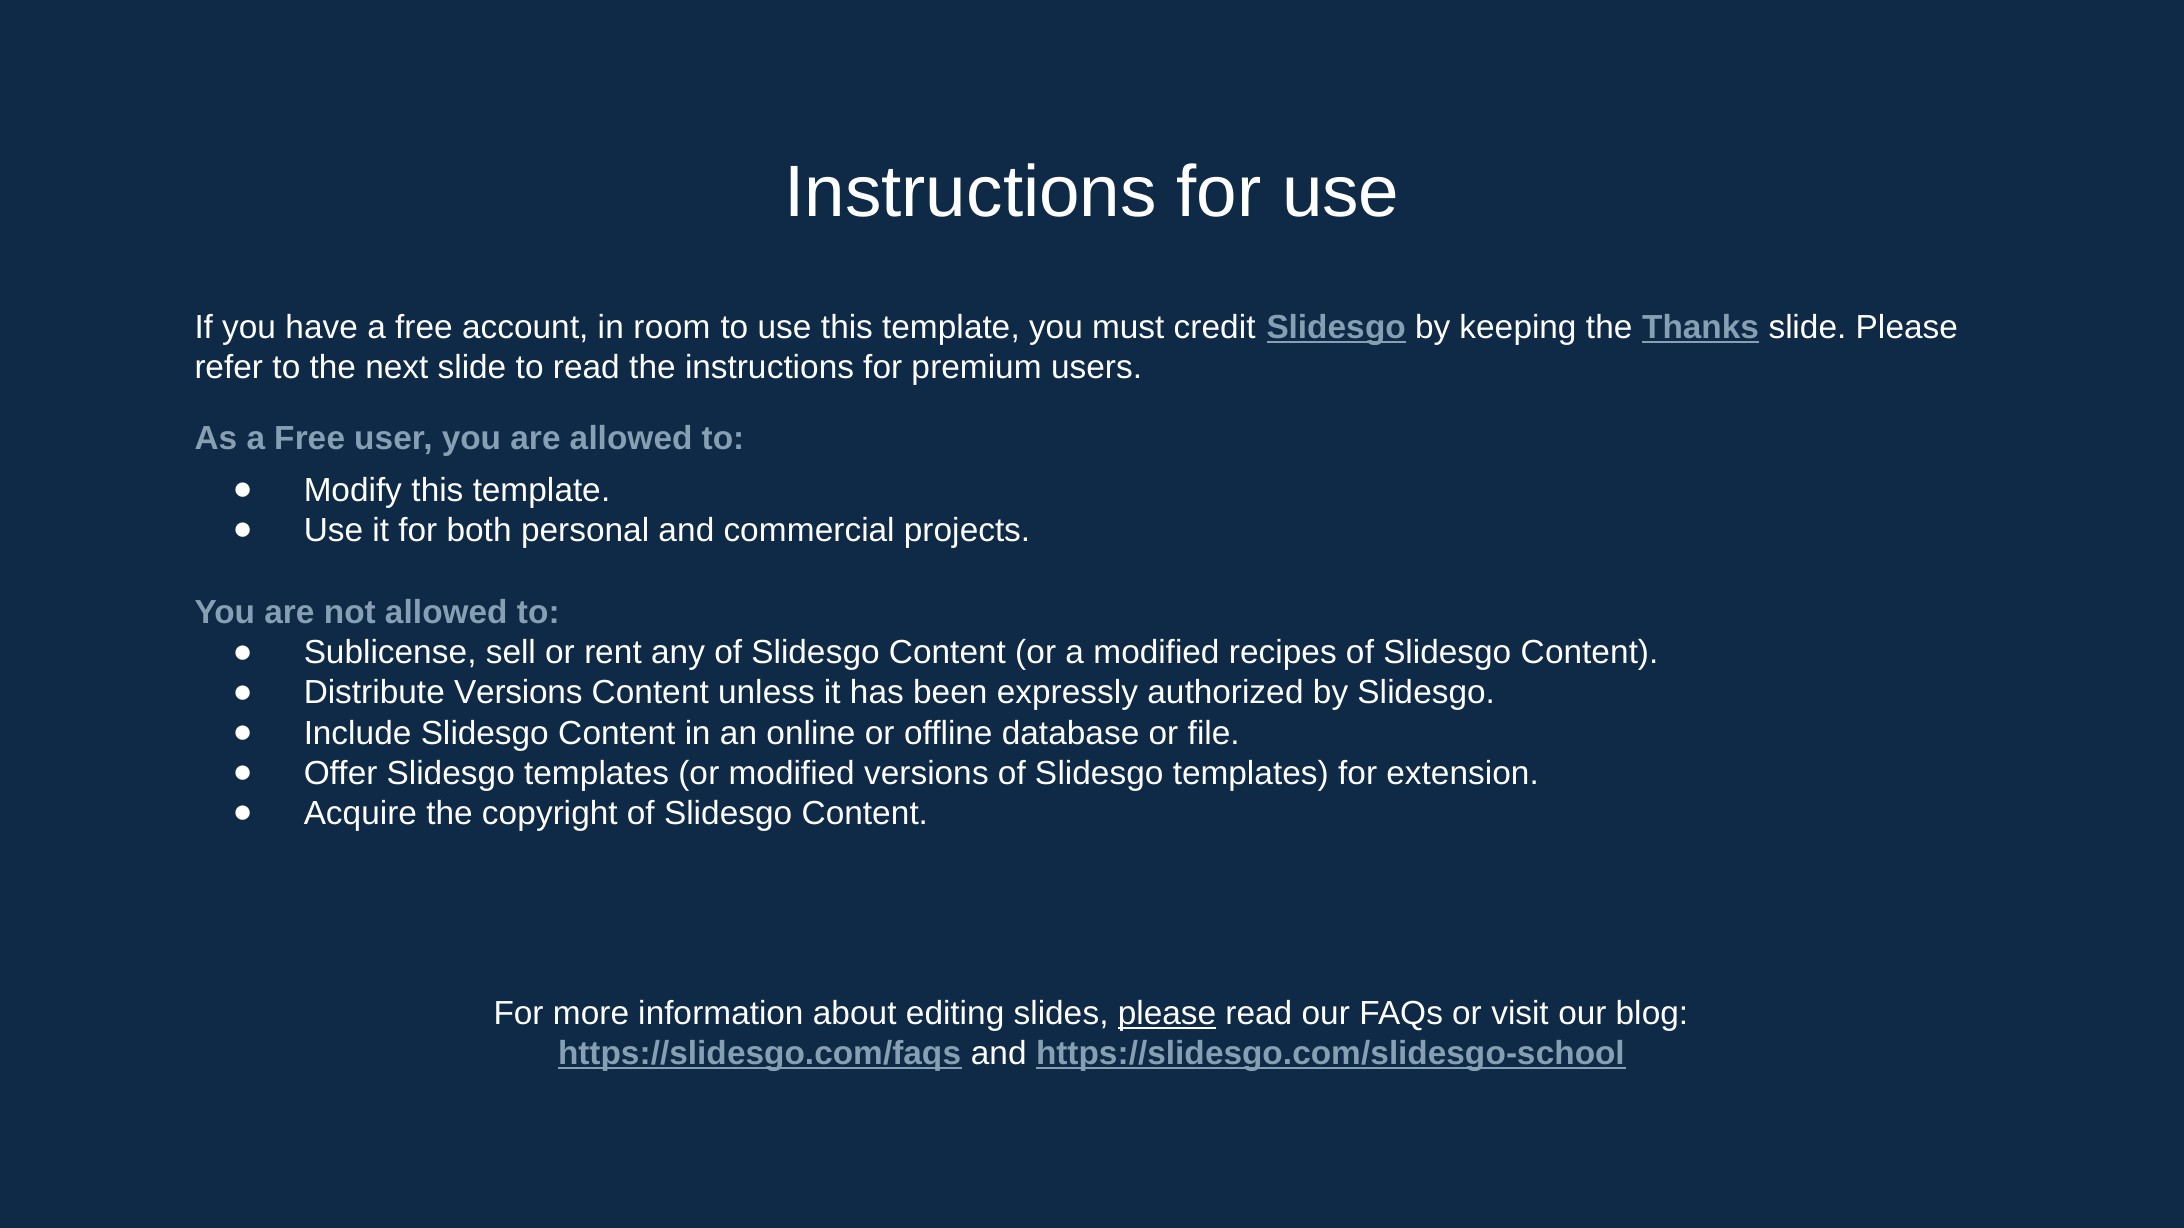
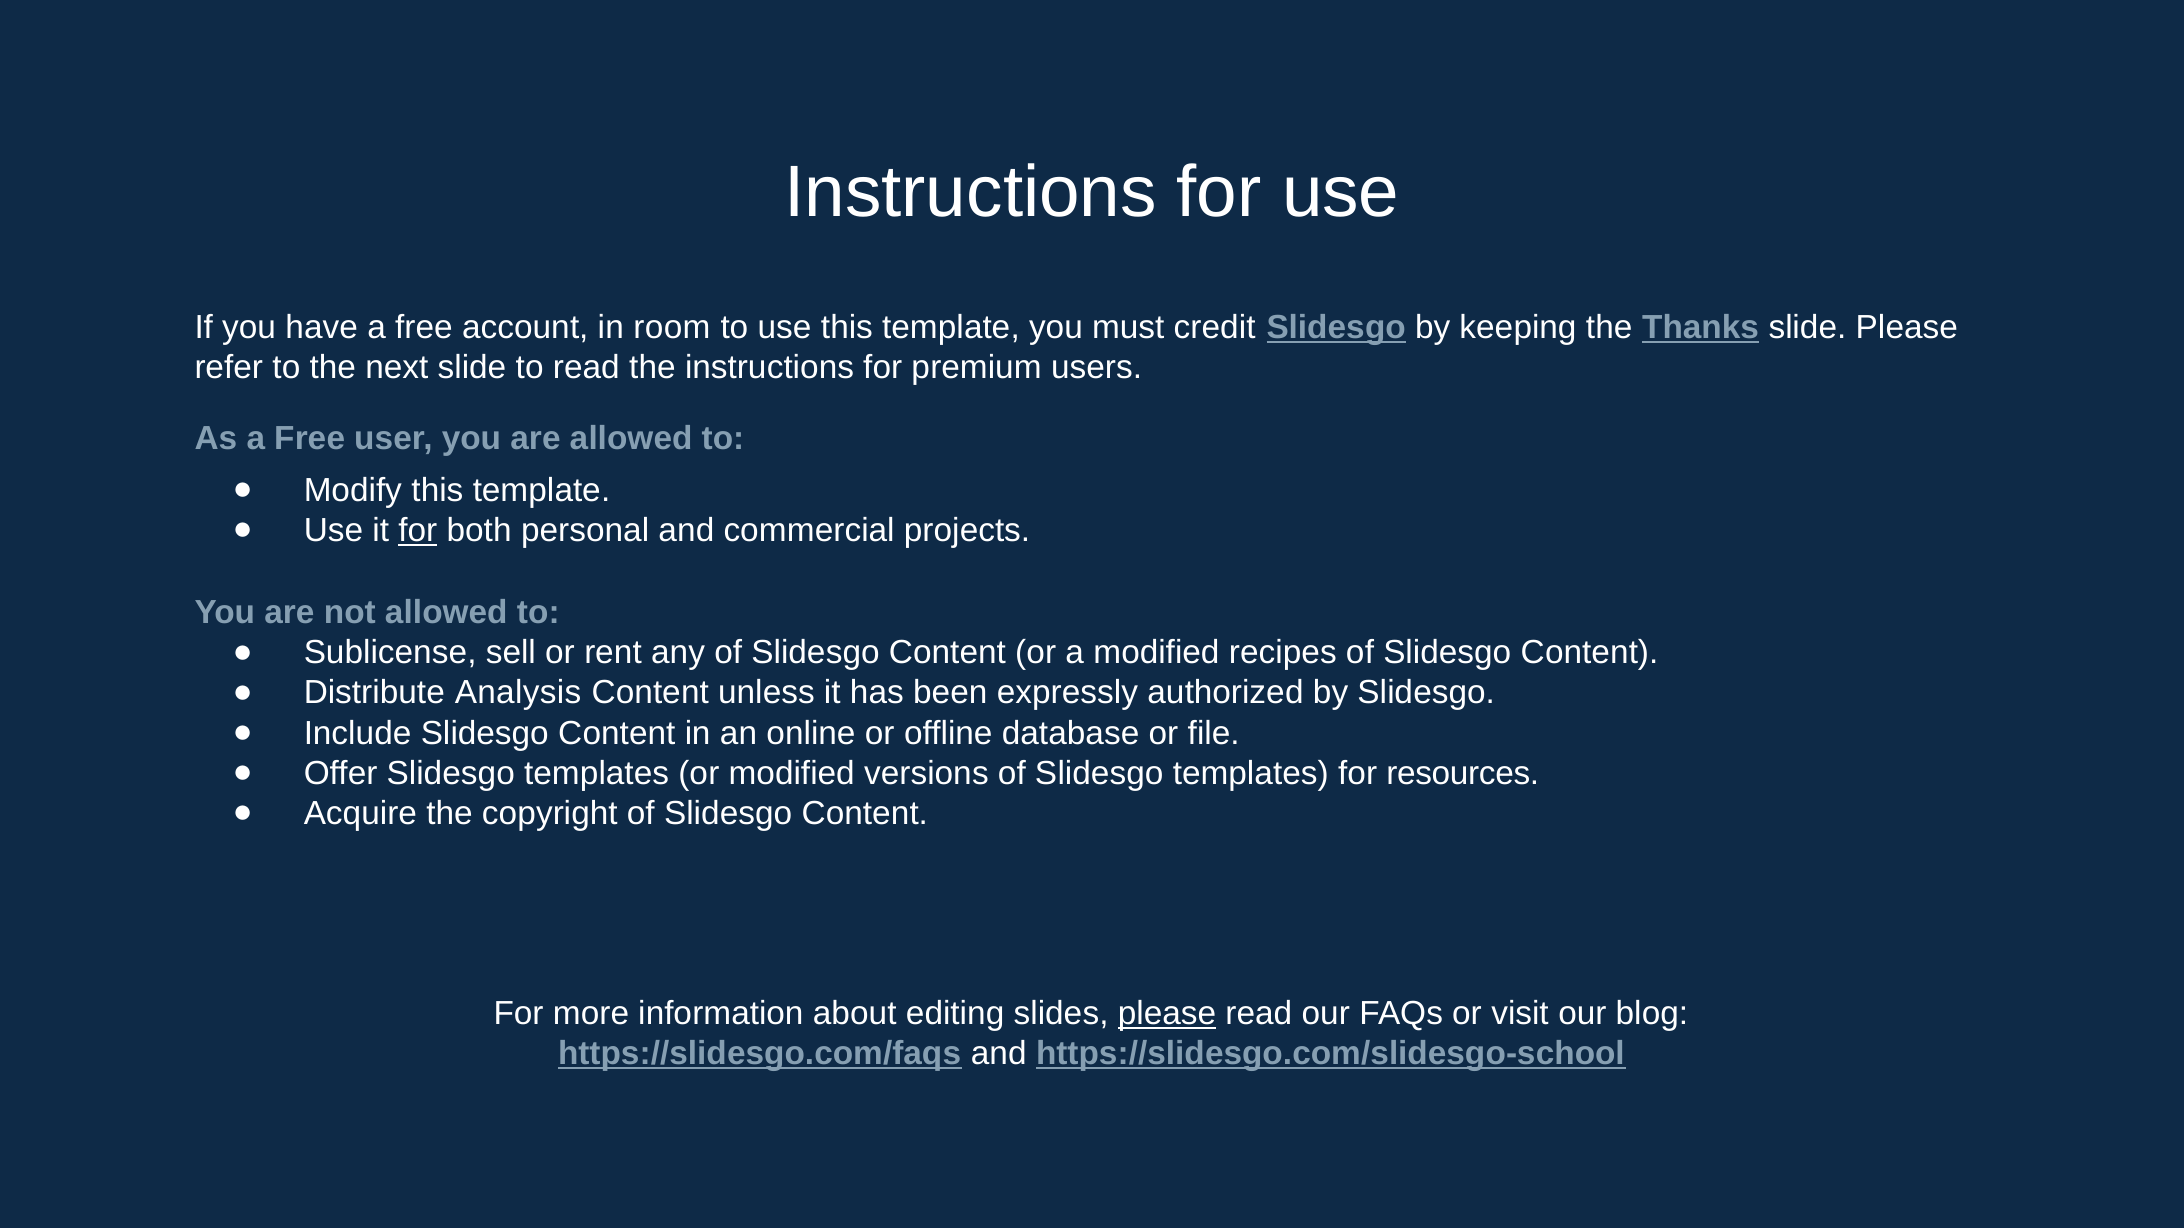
for underline: none -> present (418, 531)
Distribute Versions: Versions -> Analysis (518, 693)
extension: extension -> resources (1463, 773)
